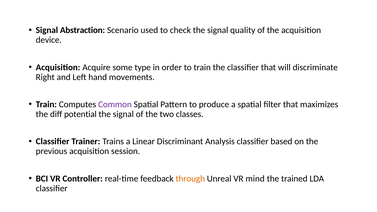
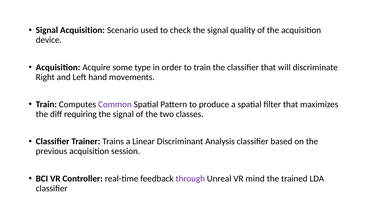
Signal Abstraction: Abstraction -> Acquisition (82, 30)
potential: potential -> requiring (80, 114)
through colour: orange -> purple (190, 179)
